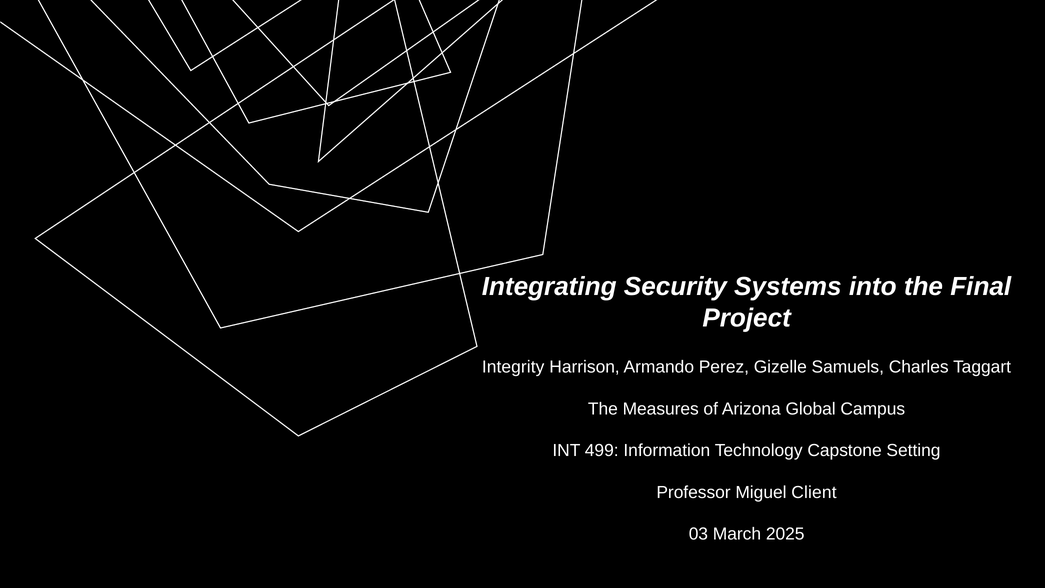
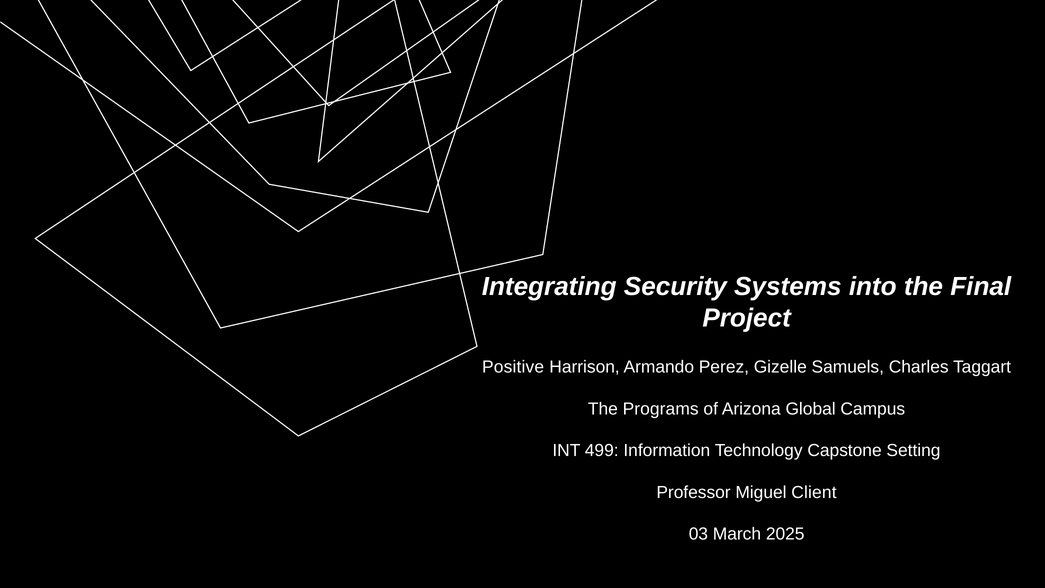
Integrity: Integrity -> Positive (513, 367)
Measures: Measures -> Programs (661, 409)
